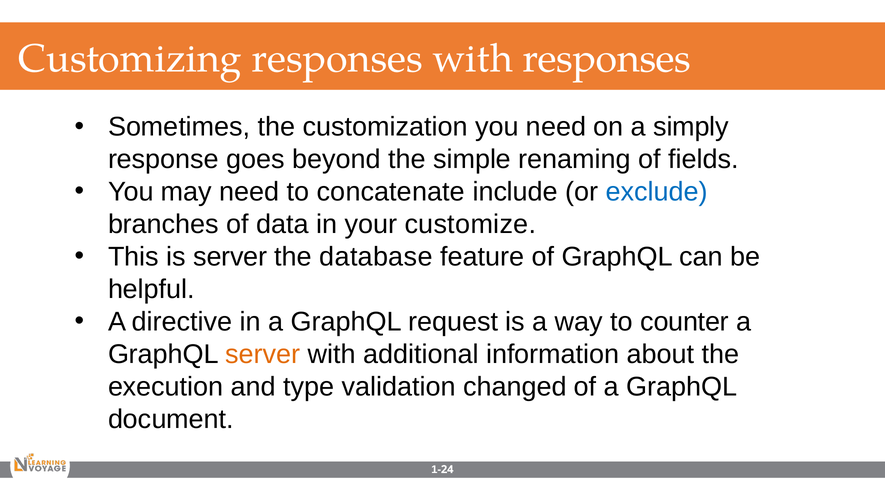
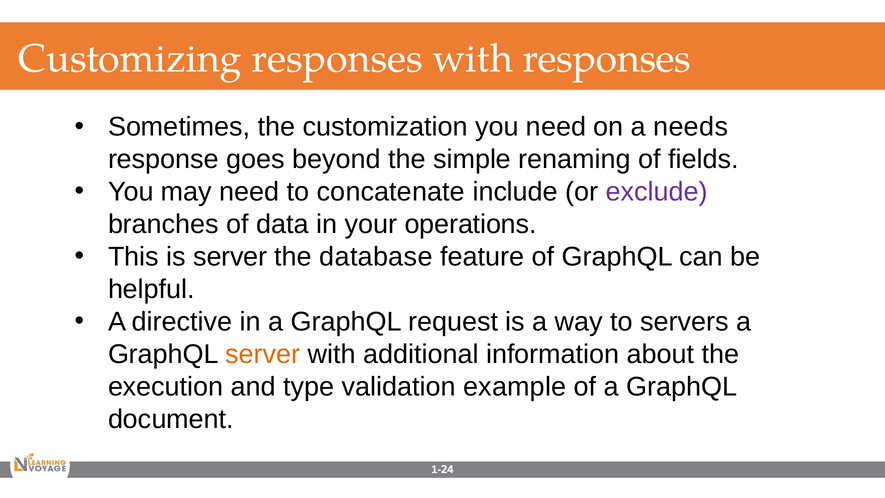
simply: simply -> needs (691, 127)
exclude colour: blue -> purple (657, 192)
customize: customize -> operations (471, 224)
counter: counter -> servers (684, 322)
changed: changed -> example (515, 387)
